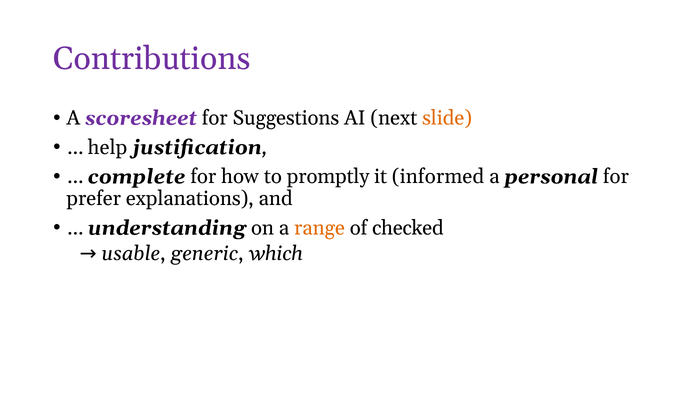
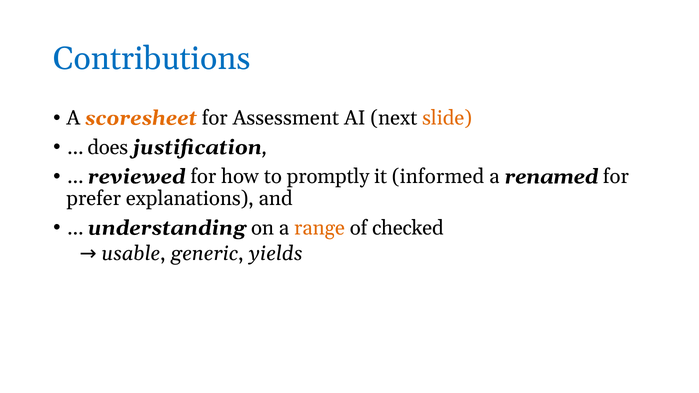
Contributions colour: purple -> blue (152, 59)
scoresheet colour: purple -> orange (141, 118)
Suggestions: Suggestions -> Assessment (286, 118)
help: help -> does (108, 147)
complete: complete -> reviewed (137, 177)
personal: personal -> renamed (551, 177)
which: which -> yields (276, 254)
